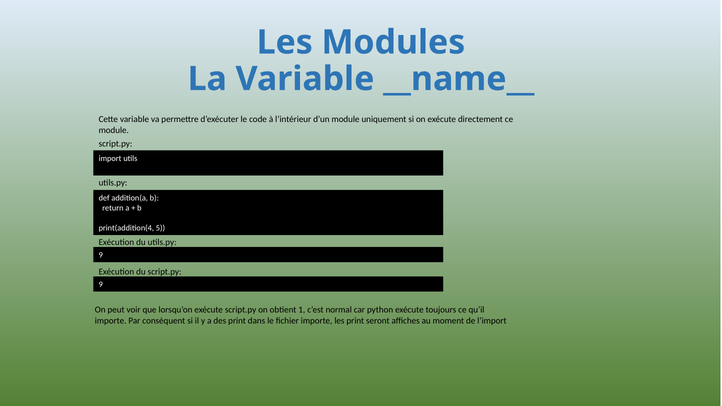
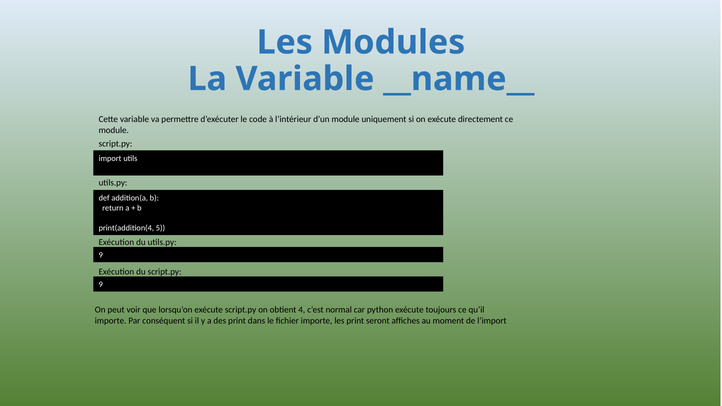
1: 1 -> 4 (302, 310)
